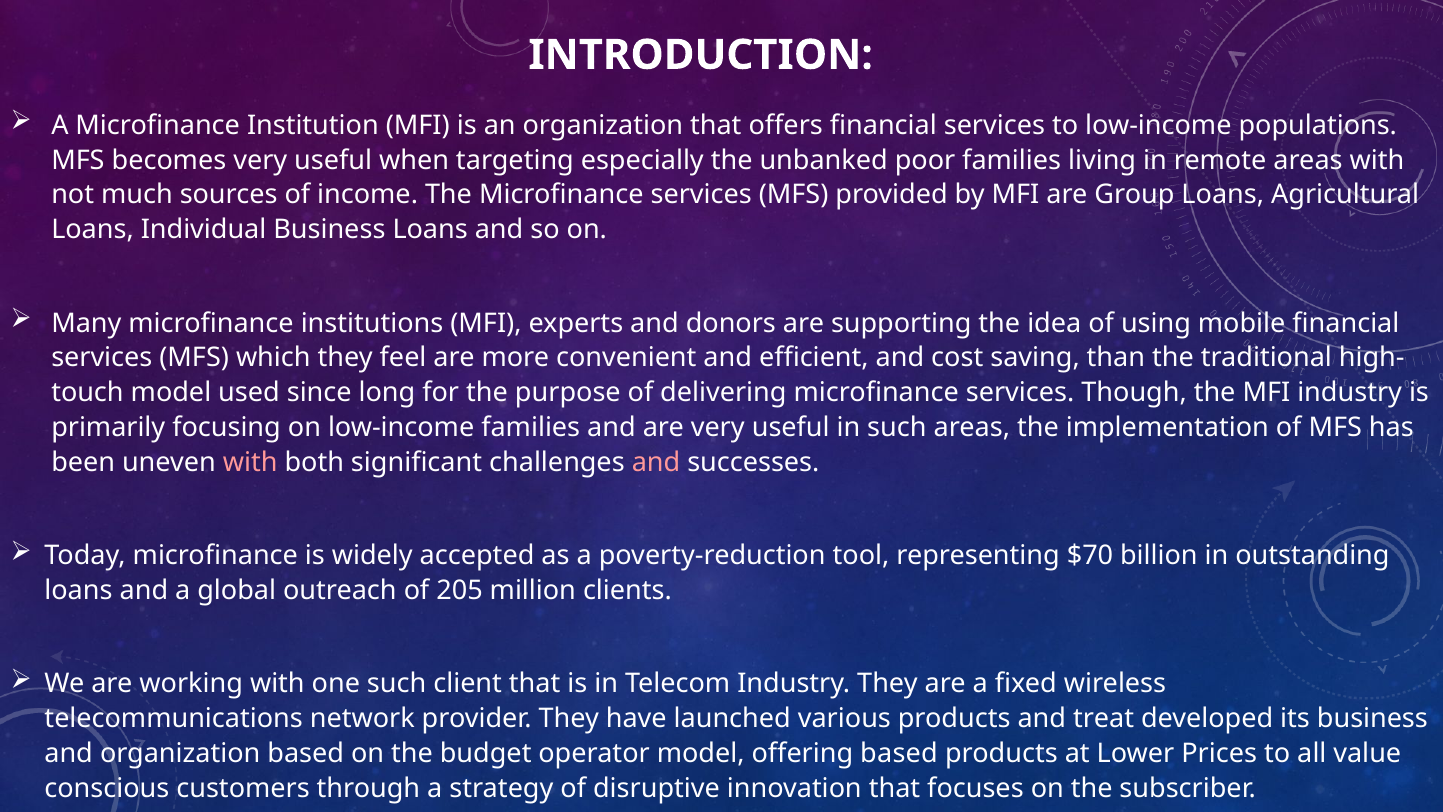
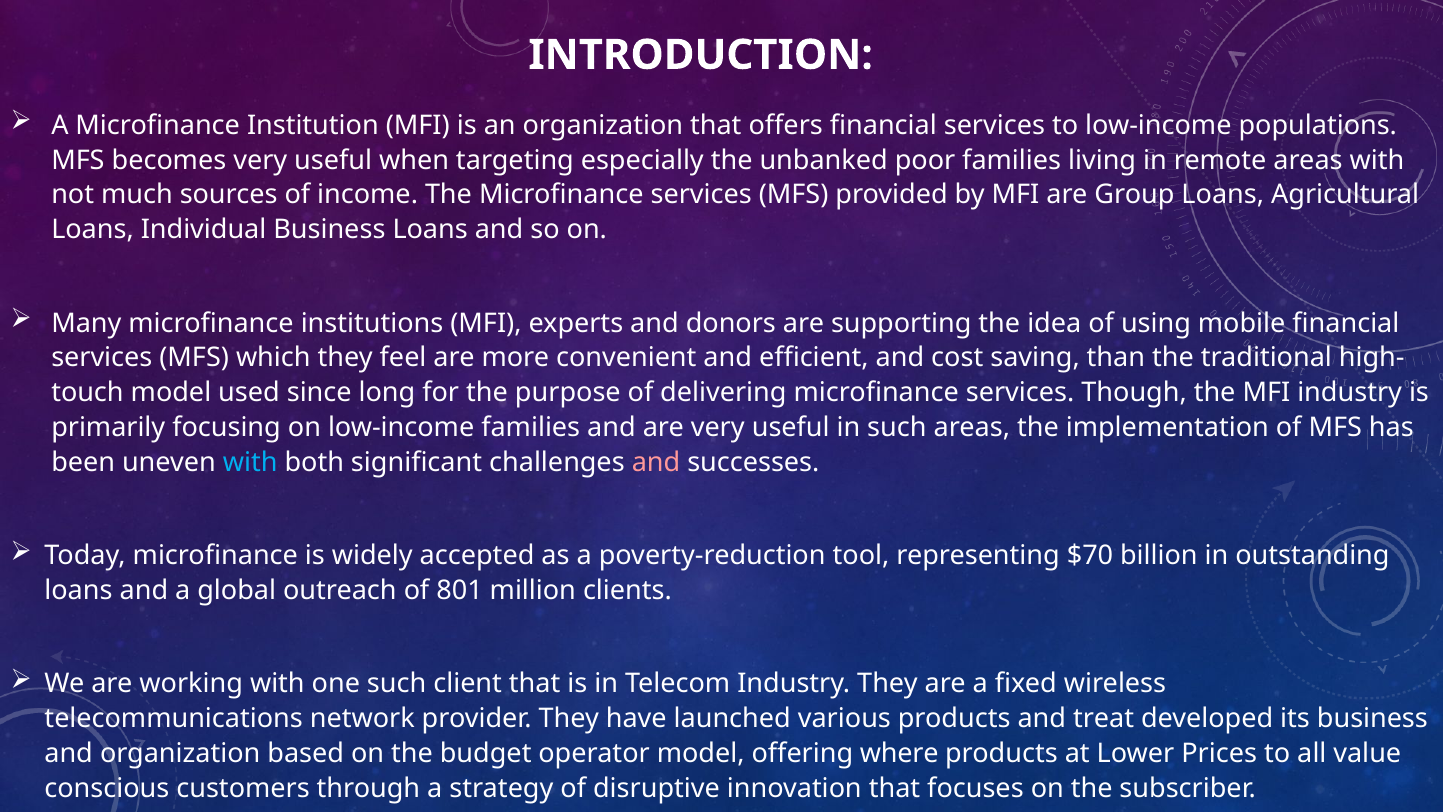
with colour: pink -> light blue (250, 462)
205: 205 -> 801 (460, 590)
offering based: based -> where (899, 753)
